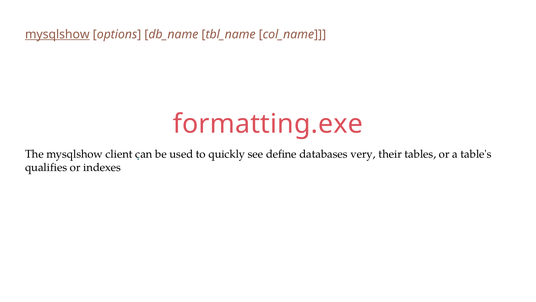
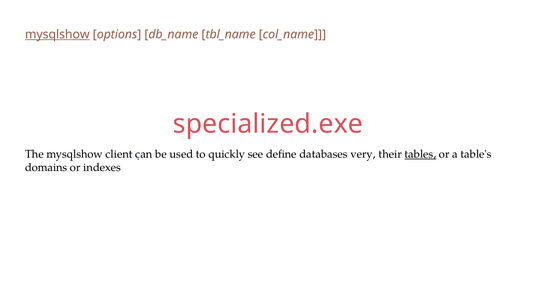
formatting.exe: formatting.exe -> specialized.exe (268, 124)
tables underline: none -> present (420, 154)
qualifies: qualifies -> domains (46, 167)
